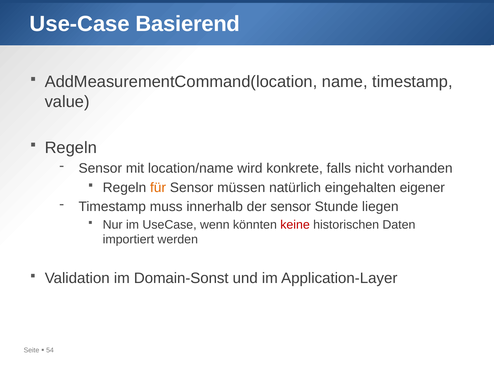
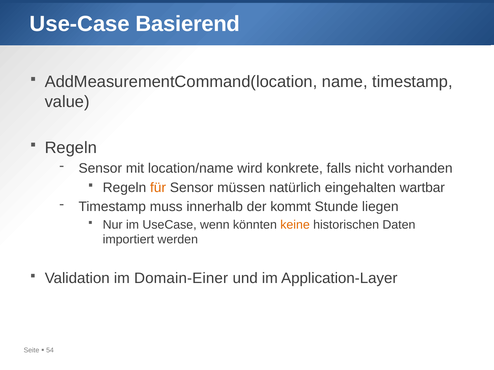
eigener: eigener -> wartbar (422, 188)
der sensor: sensor -> kommt (291, 207)
keine colour: red -> orange (295, 225)
Domain-Sonst: Domain-Sonst -> Domain-Einer (181, 279)
